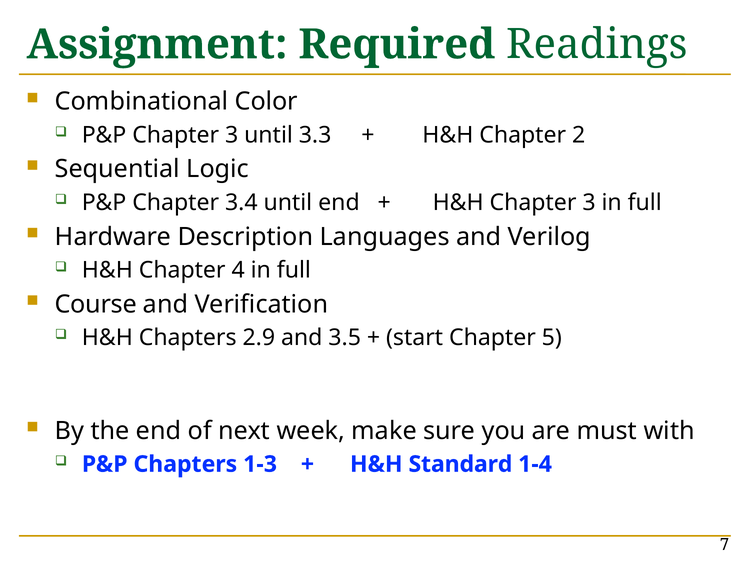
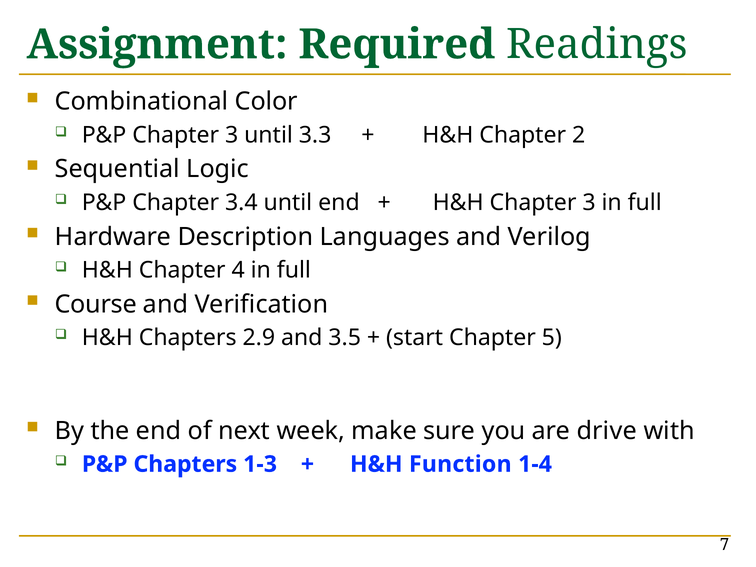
must: must -> drive (607, 431)
Standard: Standard -> Function (460, 464)
